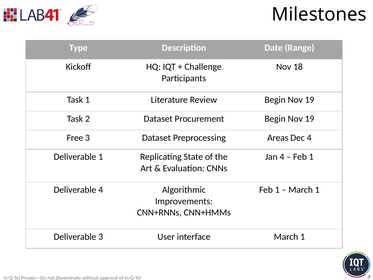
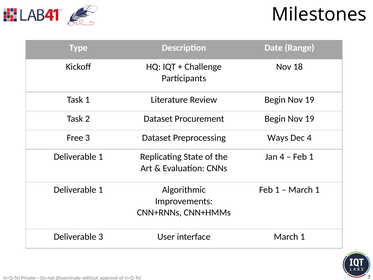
Areas: Areas -> Ways (278, 138)
4: 4 -> 1 (101, 190)
